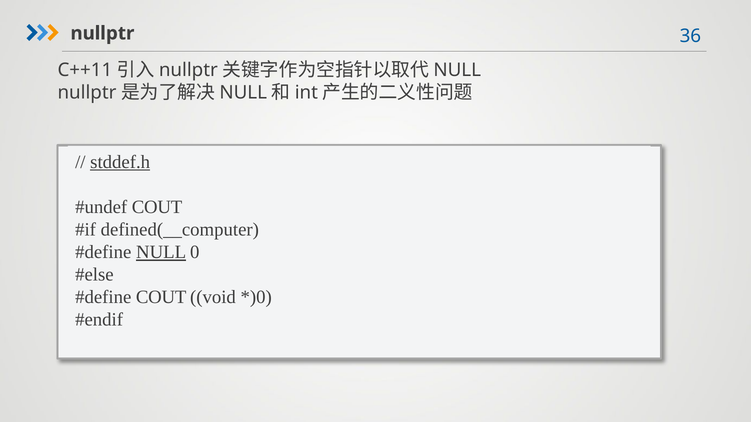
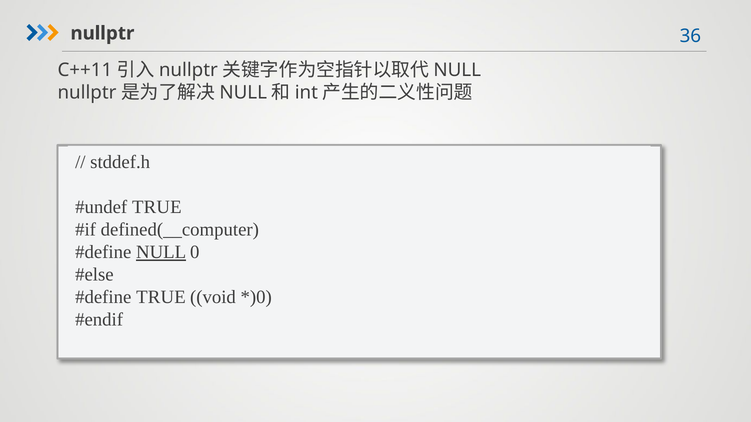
stddef.h underline: present -> none (120, 162)
COUT: COUT -> TRUE (157, 207)
COUT: COUT -> TRUE (161, 297)
